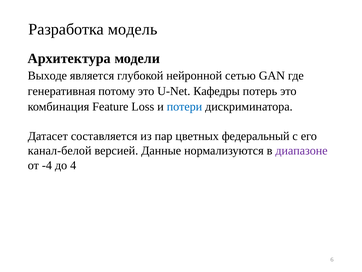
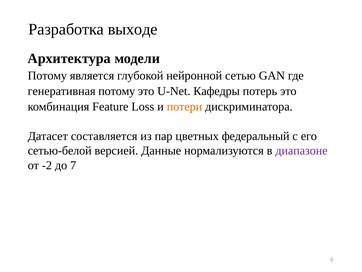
модель: модель -> выходе (133, 29)
Выходе: Выходе -> Потому (47, 75)
потери colour: blue -> orange (184, 106)
канал-белой: канал-белой -> сетью-белой (60, 150)
-4: -4 -> -2 (47, 165)
4: 4 -> 7 (73, 165)
